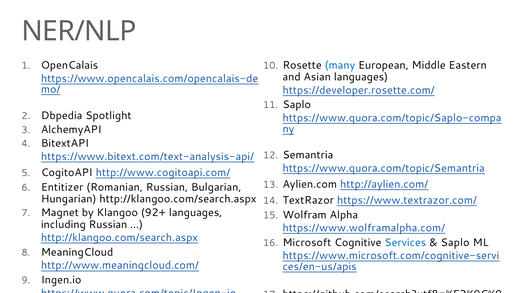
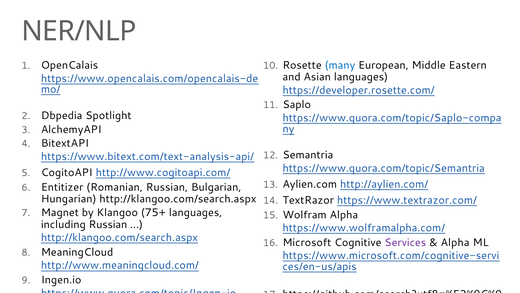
92+: 92+ -> 75+ (153, 212)
Services colour: blue -> purple (405, 242)
Saplo: Saplo -> Alpha (455, 242)
